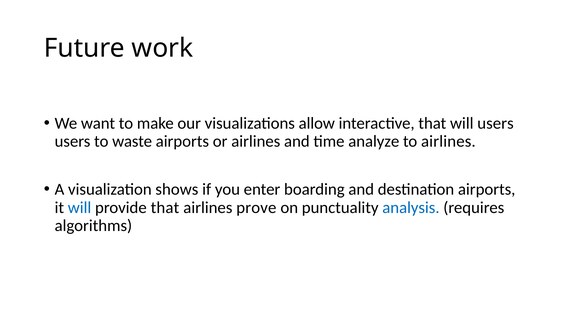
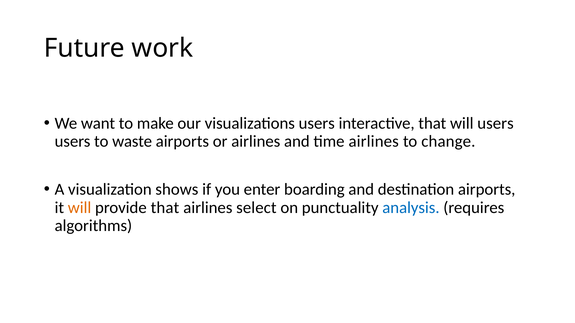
visualizations allow: allow -> users (317, 123)
time analyze: analyze -> airlines (374, 141)
to airlines: airlines -> change (448, 141)
will colour: blue -> orange (80, 208)
prove: prove -> select (256, 208)
